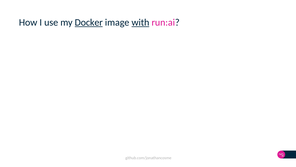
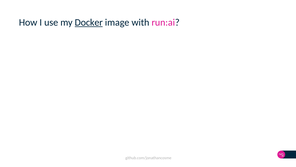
with underline: present -> none (140, 22)
